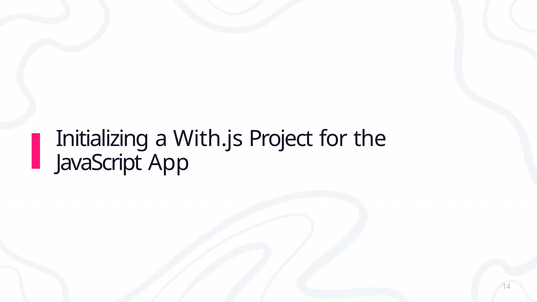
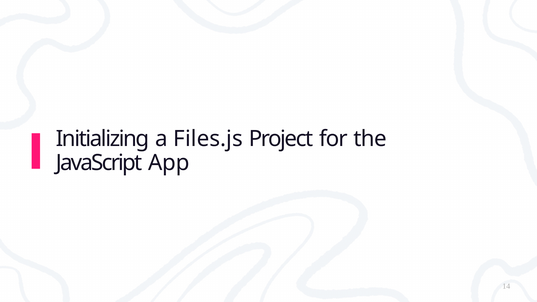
With.js: With.js -> Files.js (208, 139)
